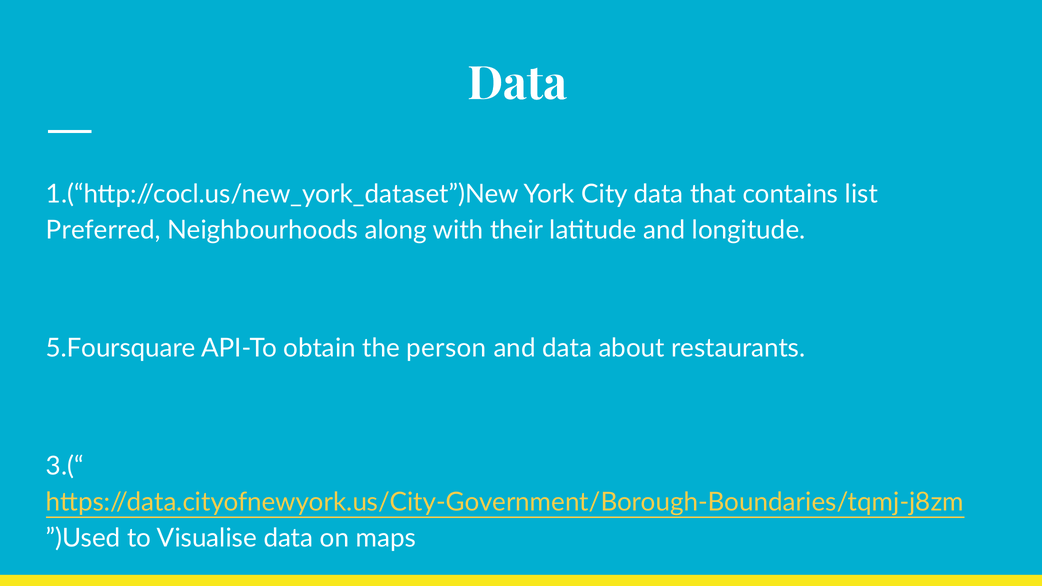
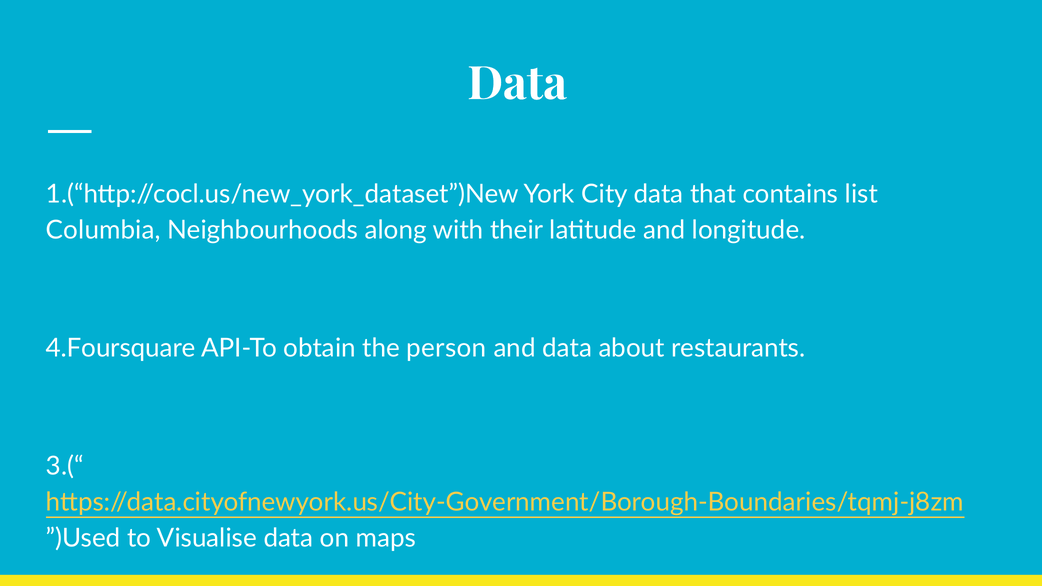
Preferred: Preferred -> Columbia (103, 230)
5.Foursquare: 5.Foursquare -> 4.Foursquare (121, 348)
